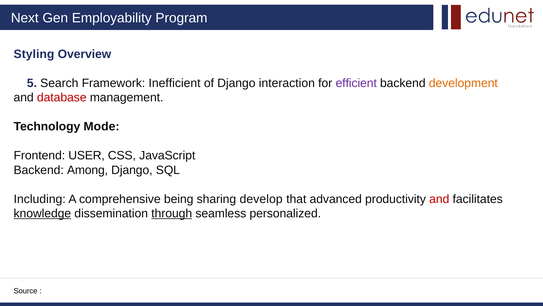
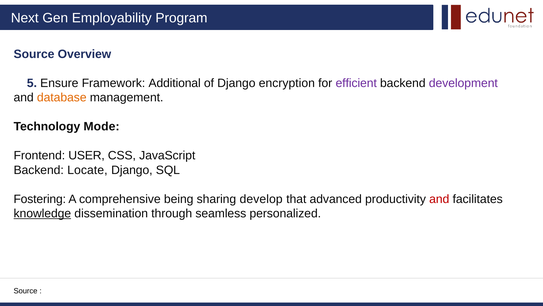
Styling: Styling -> Source (34, 54)
Search: Search -> Ensure (59, 83)
Inefficient: Inefficient -> Additional (175, 83)
interaction: interaction -> encryption (287, 83)
development colour: orange -> purple (463, 83)
database colour: red -> orange (62, 97)
Among: Among -> Locate (87, 170)
Including: Including -> Fostering (40, 199)
through underline: present -> none (172, 213)
